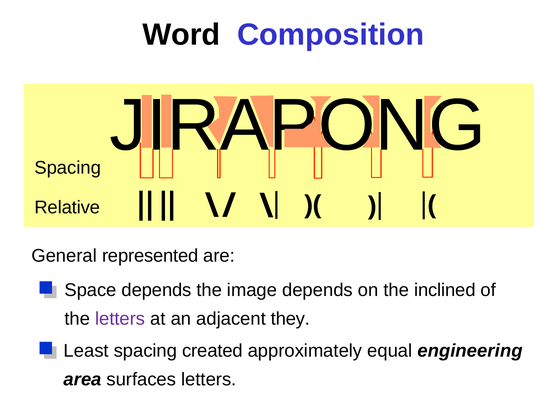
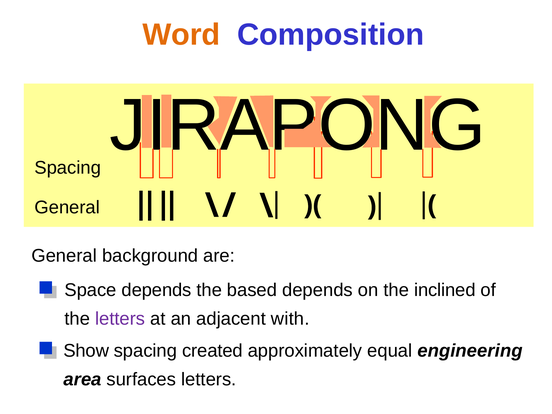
Word colour: black -> orange (181, 35)
Relative: Relative -> General (67, 208)
represented: represented -> background (150, 256)
image: image -> based (252, 290)
they: they -> with (290, 319)
Least: Least -> Show (86, 351)
